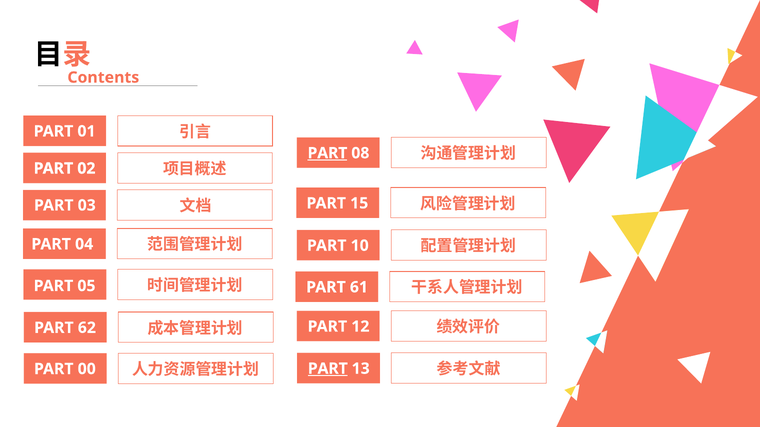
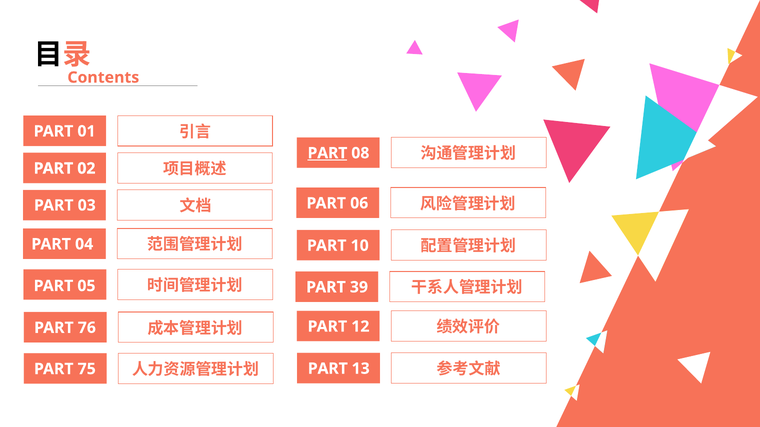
15: 15 -> 06 (359, 203)
61: 61 -> 39 (359, 288)
62: 62 -> 76 (87, 328)
PART underline: present -> none (328, 369)
00: 00 -> 75 (87, 369)
